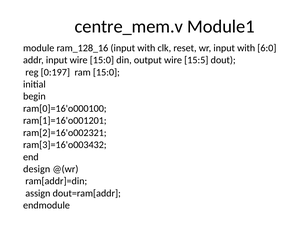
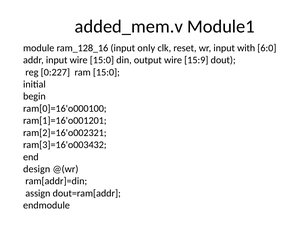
centre_mem.v: centre_mem.v -> added_mem.v (129, 26)
ram_128_16 input with: with -> only (146, 48)
15:5: 15:5 -> 15:9 (196, 60)
0:197: 0:197 -> 0:227 (55, 72)
